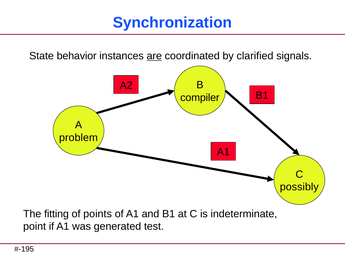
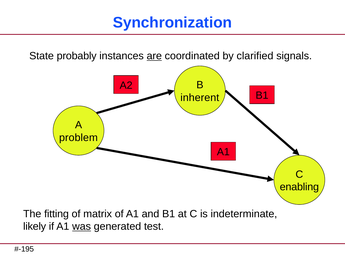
behavior: behavior -> probably (77, 56)
compiler: compiler -> inherent (200, 98)
possibly: possibly -> enabling (299, 187)
points: points -> matrix (98, 214)
point: point -> likely (35, 227)
was underline: none -> present (82, 227)
